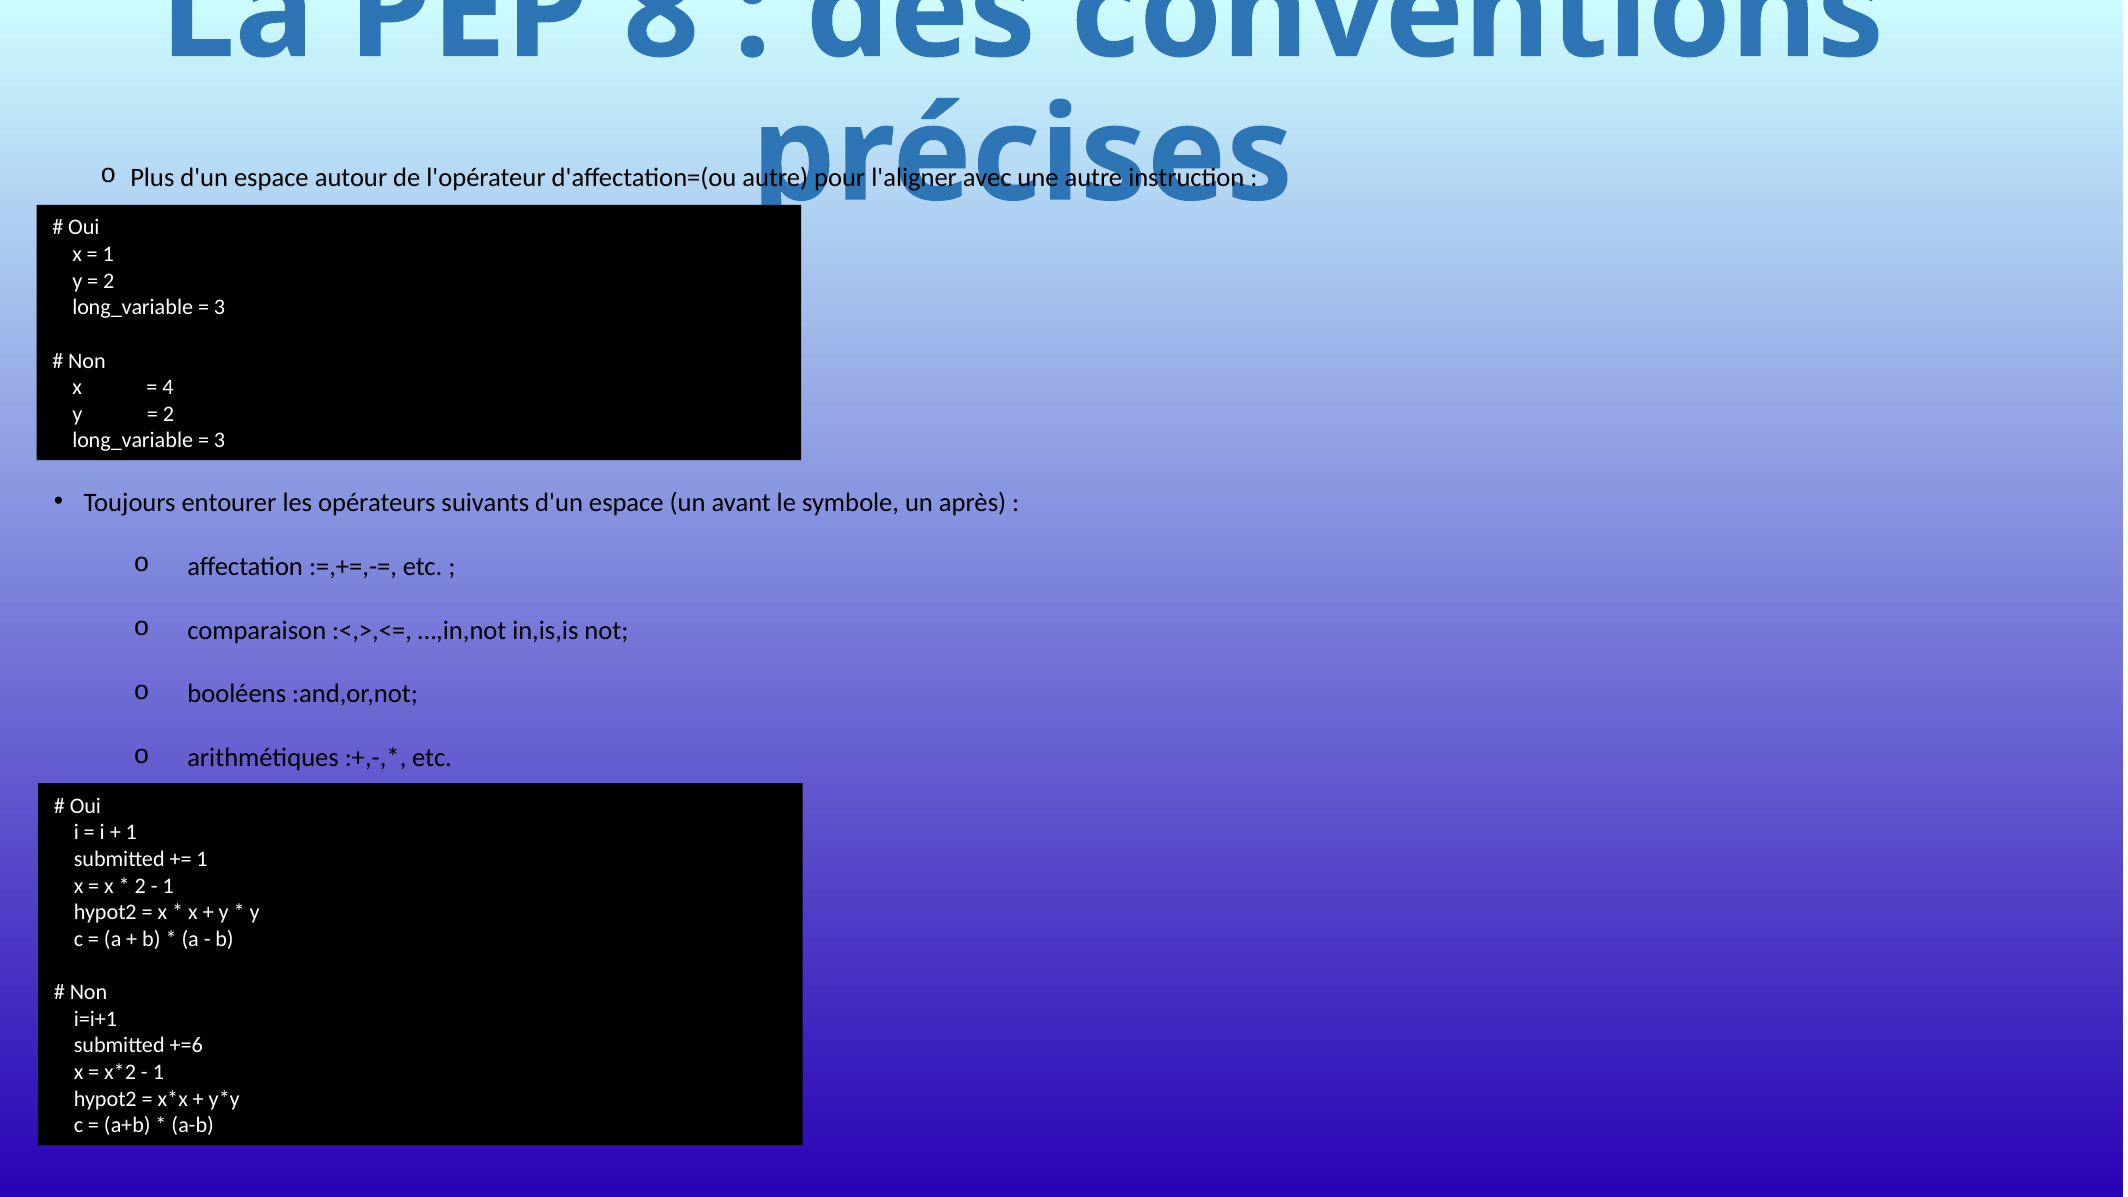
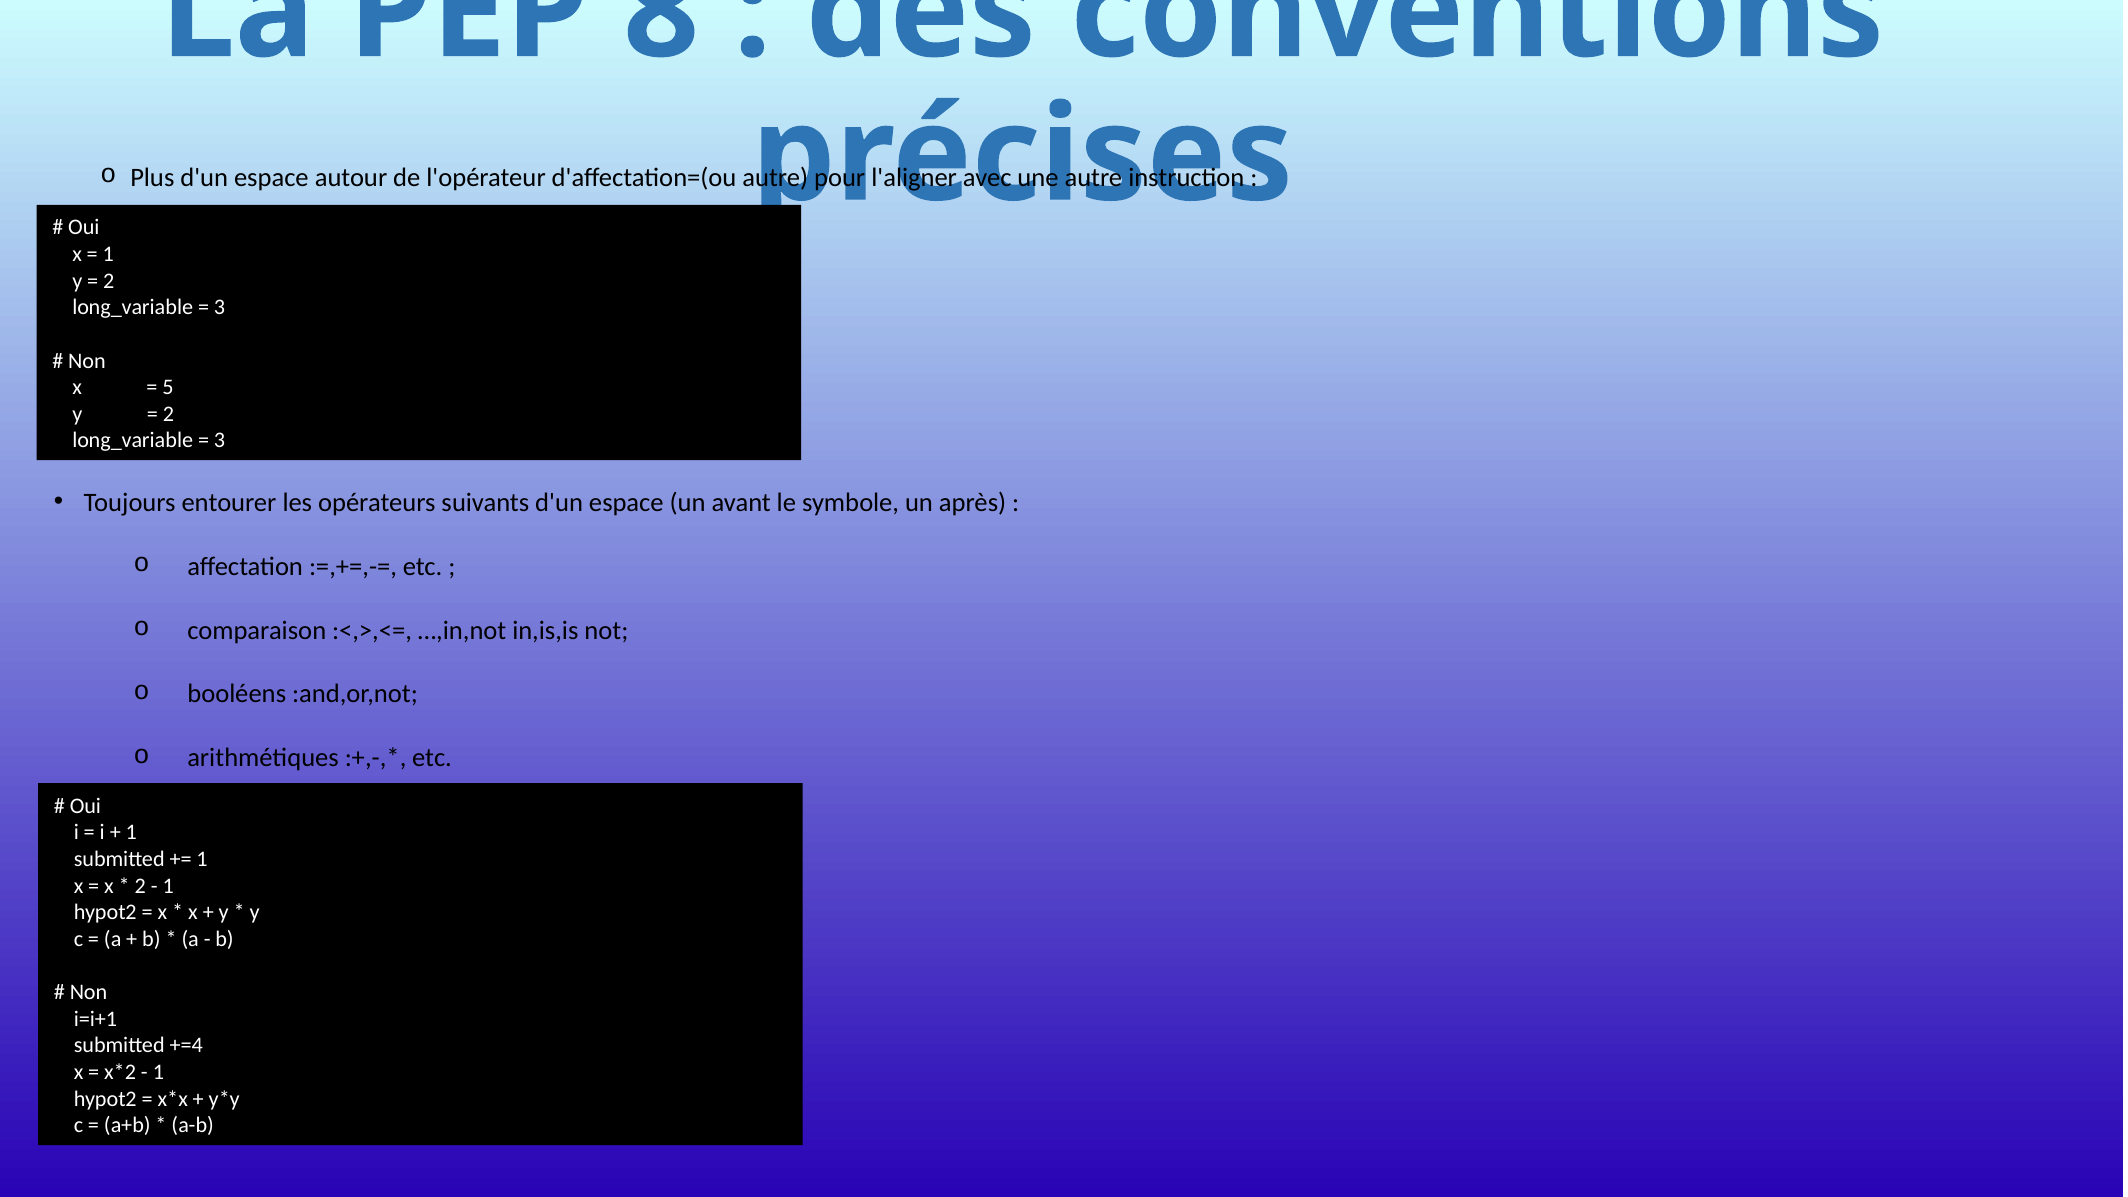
4: 4 -> 5 (168, 387)
+=6: +=6 -> +=4 (186, 1046)
